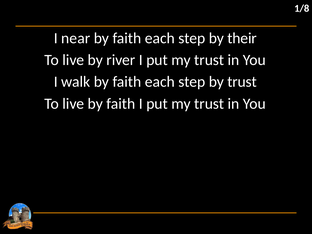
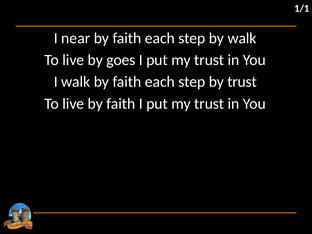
1/8: 1/8 -> 1/1 (302, 8)
by their: their -> walk (242, 38)
river: river -> goes (121, 60)
